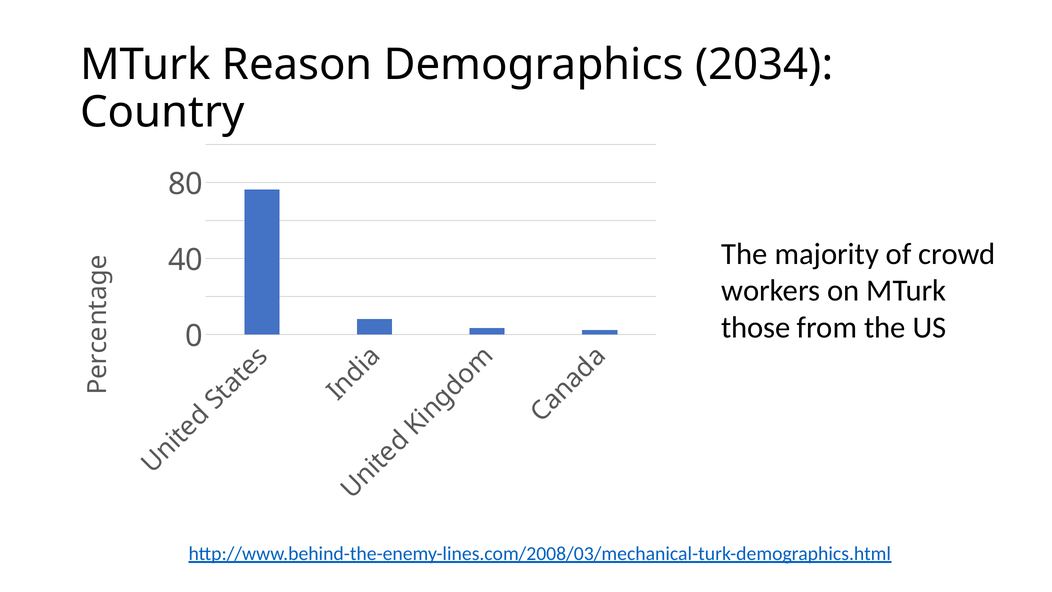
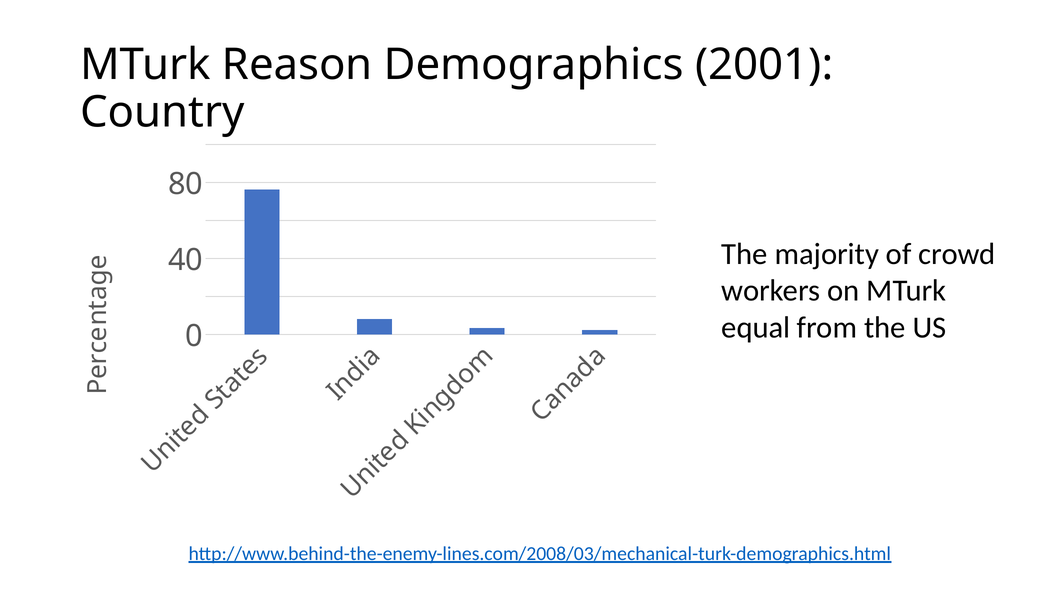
2034: 2034 -> 2001 (764, 65)
those: those -> equal (756, 327)
